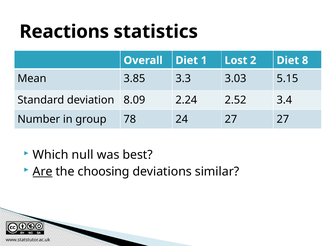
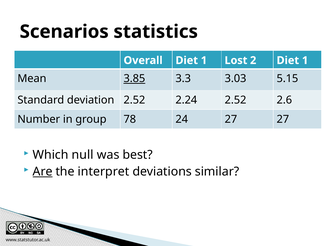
Reactions: Reactions -> Scenarios (64, 32)
2 Diet 8: 8 -> 1 (305, 60)
3.85 underline: none -> present (134, 79)
deviation 8.09: 8.09 -> 2.52 (134, 100)
3.4: 3.4 -> 2.6 (284, 100)
choosing: choosing -> interpret (104, 172)
